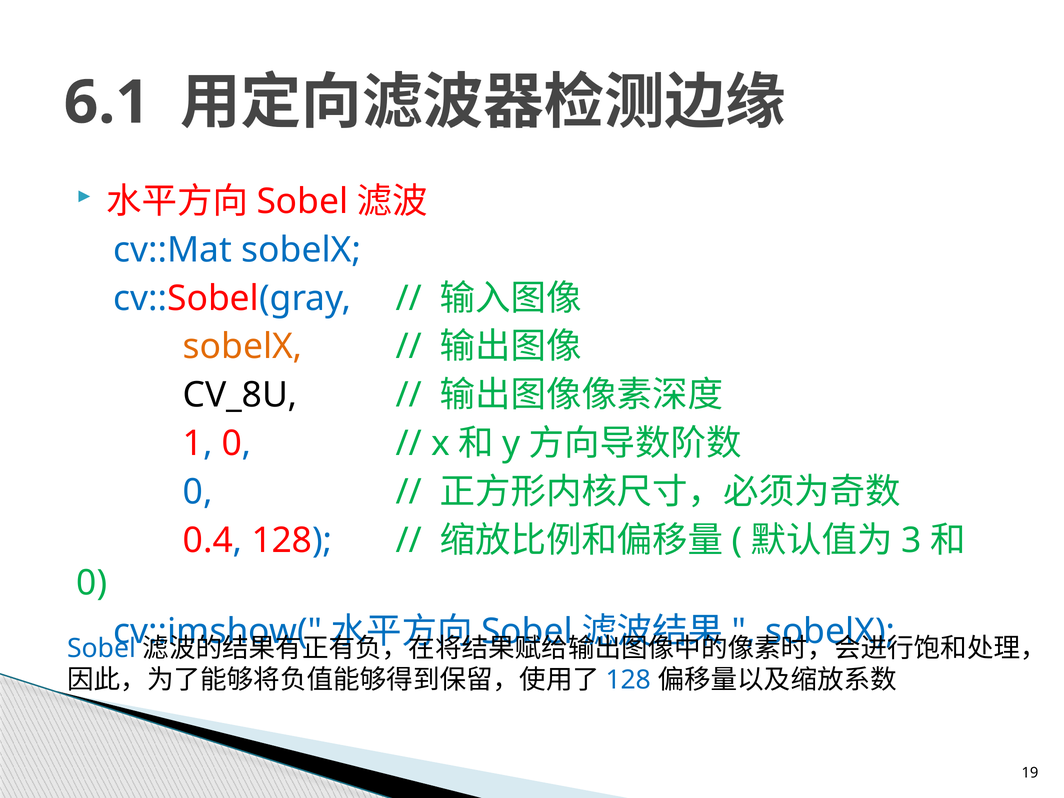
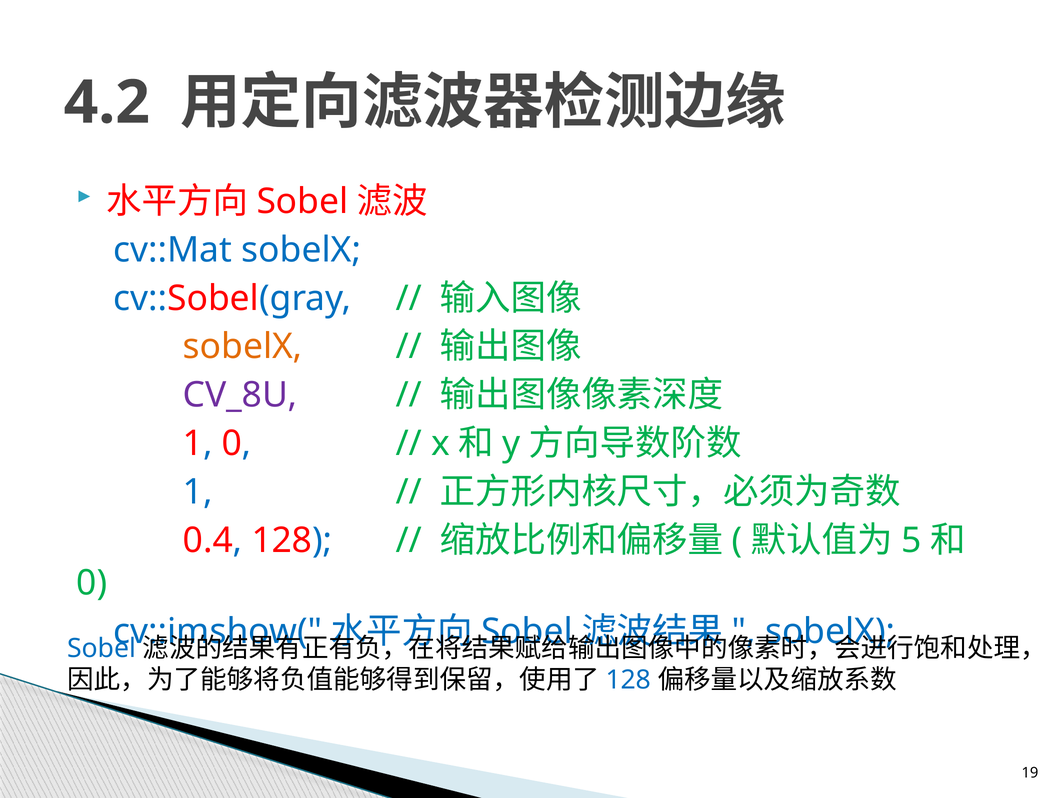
6.1: 6.1 -> 4.2 (107, 103)
CV_8U colour: black -> purple (240, 395)
0: 0 -> 1 (198, 492)
3: 3 -> 5 (912, 541)
